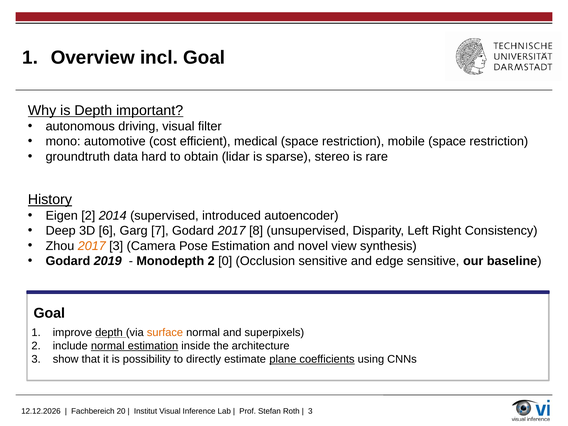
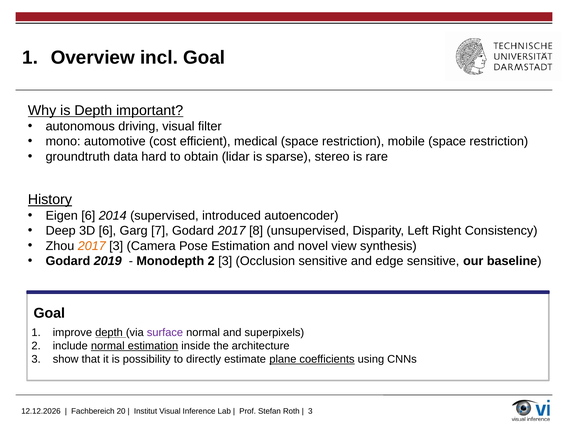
Eigen 2: 2 -> 6 (88, 216)
2 0: 0 -> 3 (225, 261)
surface colour: orange -> purple (165, 333)
